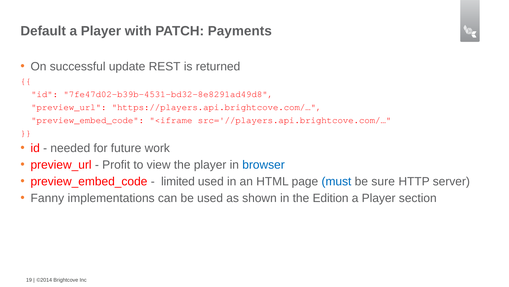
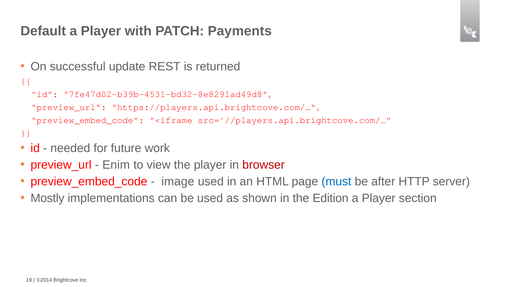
Profit: Profit -> Enim (116, 164)
browser colour: blue -> red (264, 164)
limited: limited -> image (178, 181)
sure: sure -> after (383, 181)
Fanny: Fanny -> Mostly (47, 198)
